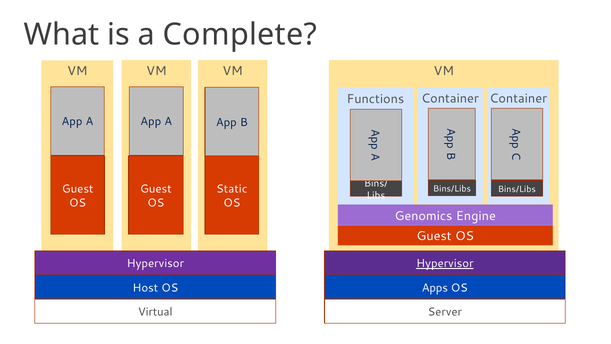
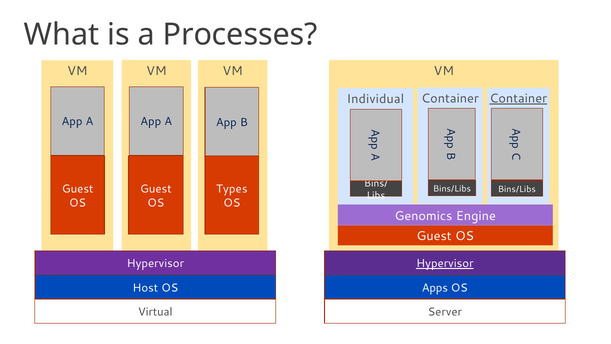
Complete: Complete -> Processes (240, 34)
Container underline: none -> present (518, 99)
Functions: Functions -> Individual (375, 99)
Static: Static -> Types (232, 189)
